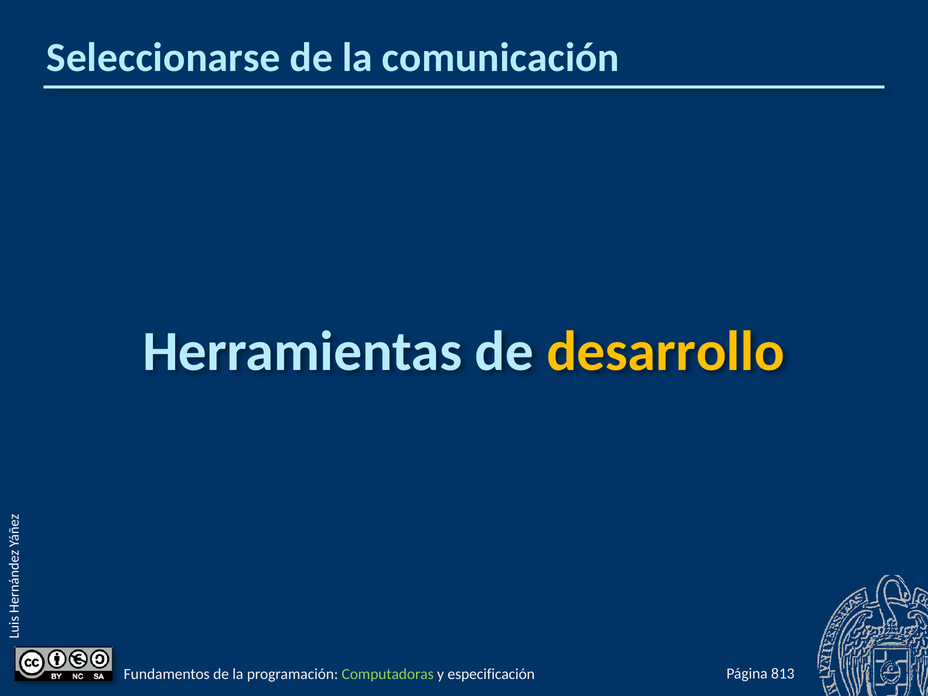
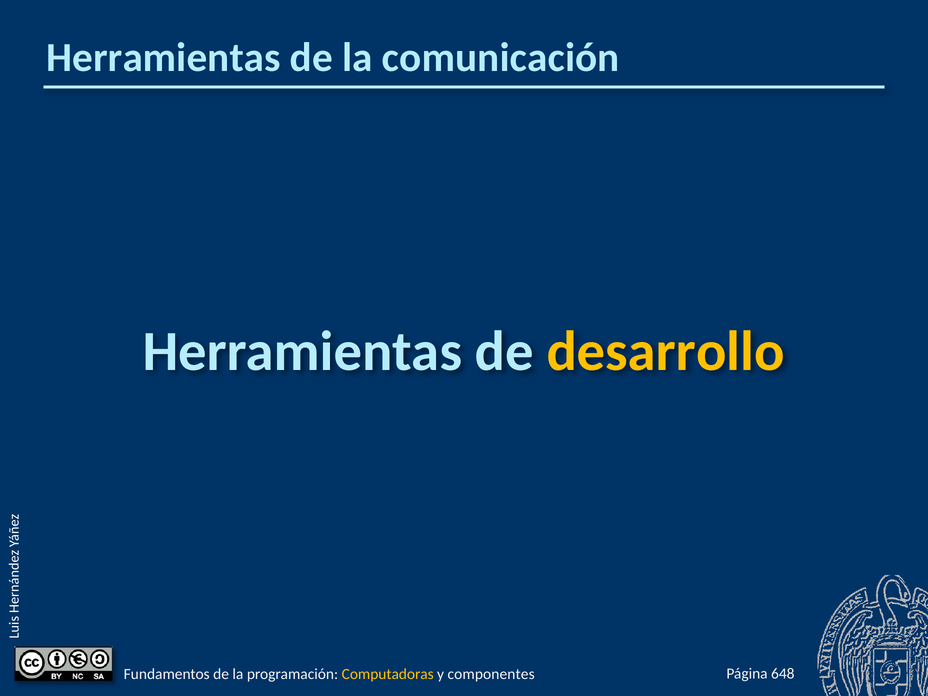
Seleccionarse: Seleccionarse -> Herramientas (164, 58)
813: 813 -> 648 (783, 674)
Computadoras colour: light green -> yellow (388, 674)
especificación: especificación -> componentes (491, 674)
